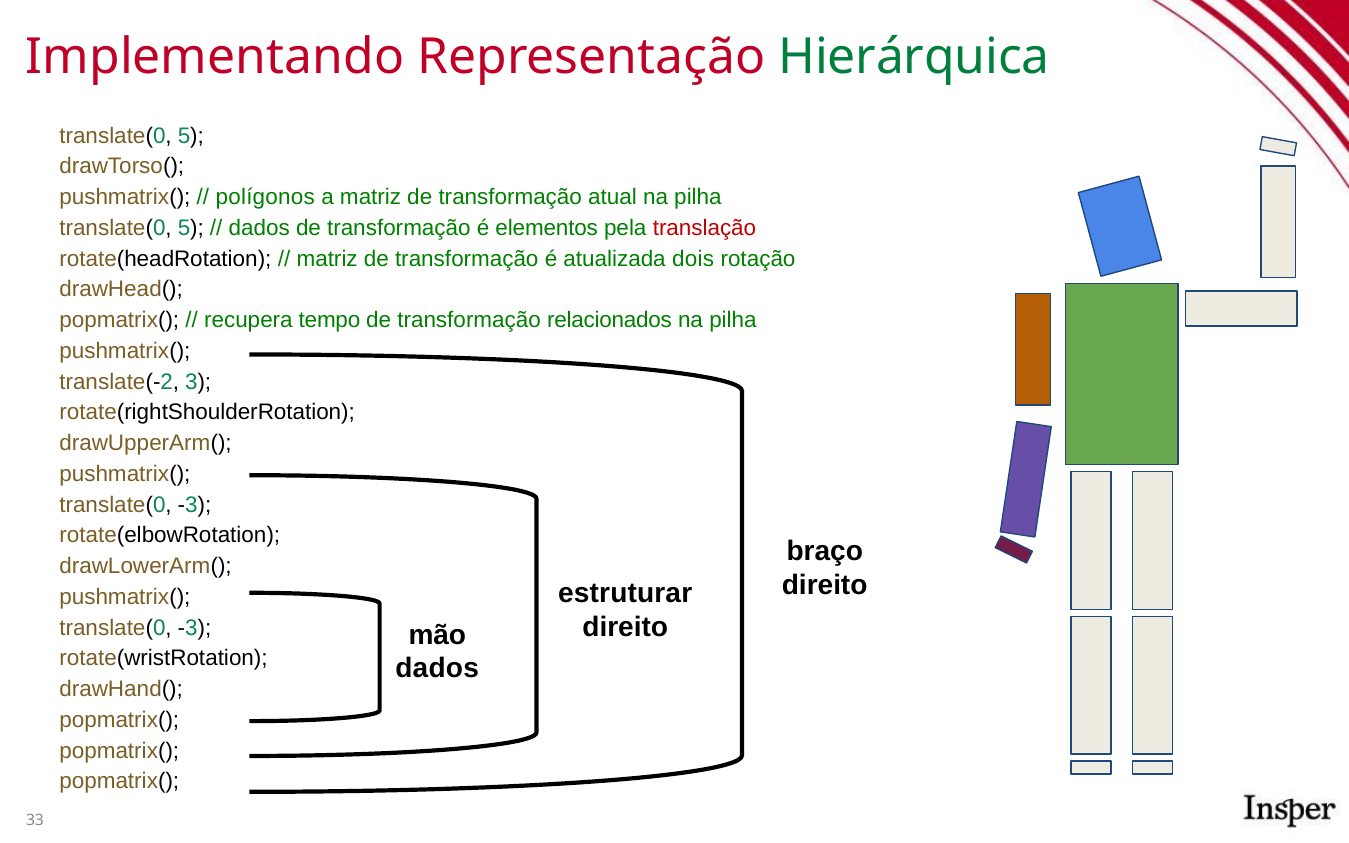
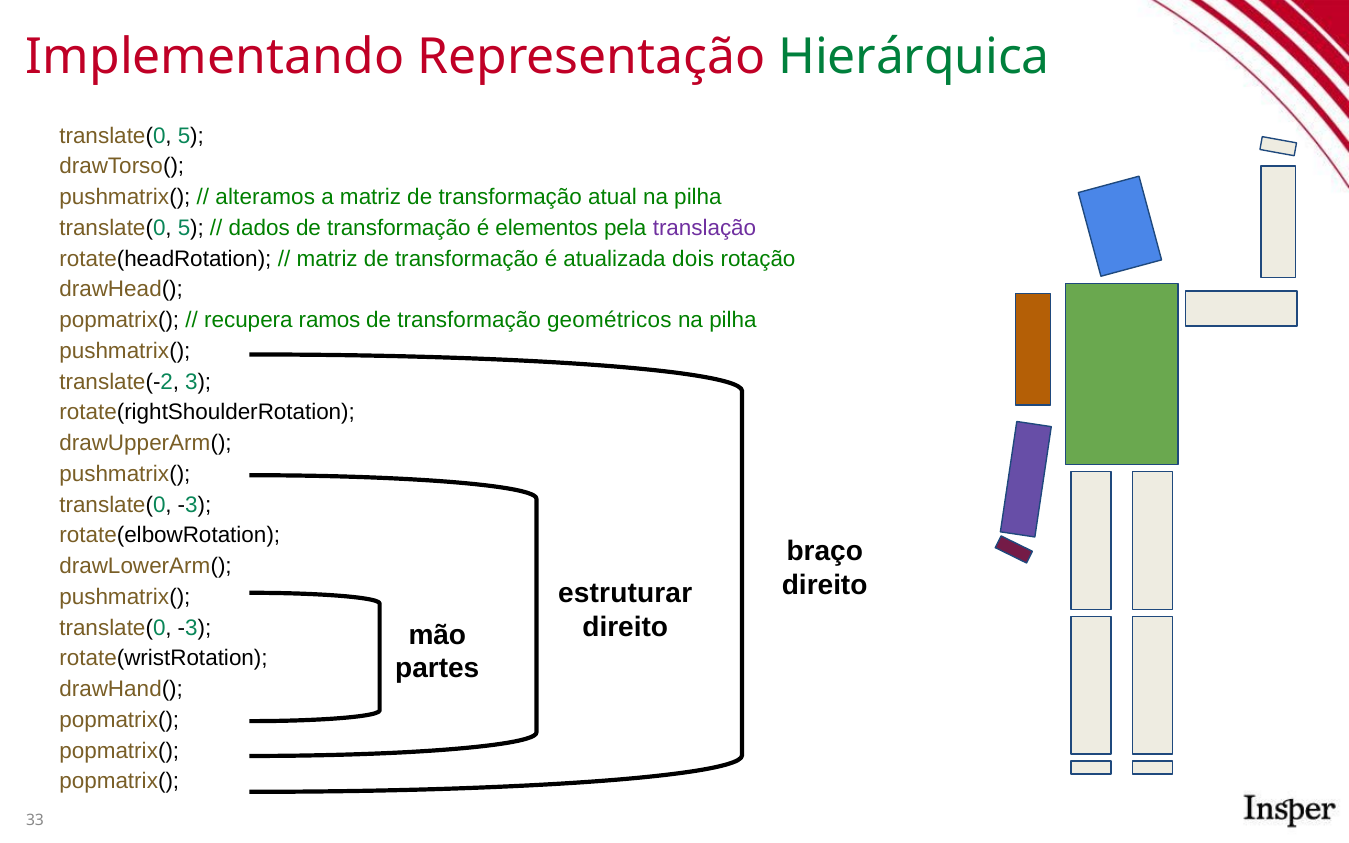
polígonos: polígonos -> alteramos (265, 197)
translação colour: red -> purple (704, 228)
tempo: tempo -> ramos (330, 320)
relacionados: relacionados -> geométricos (609, 320)
dados: dados -> partes (437, 669)
